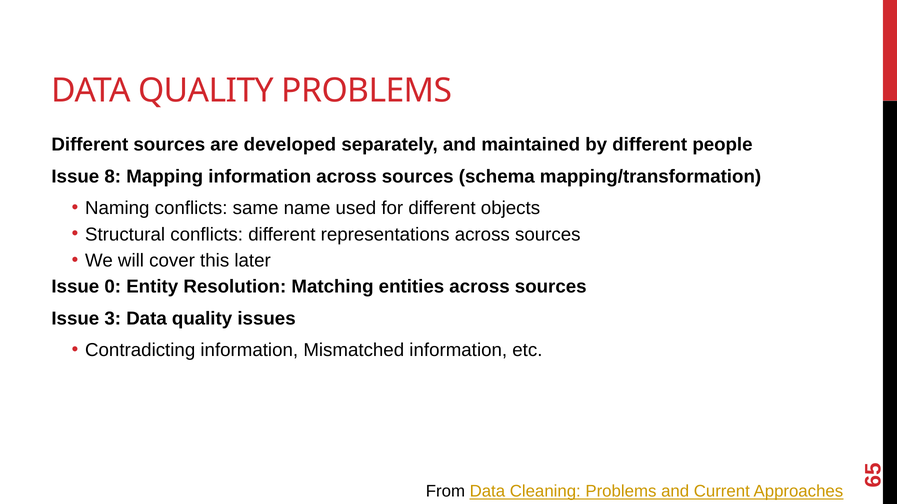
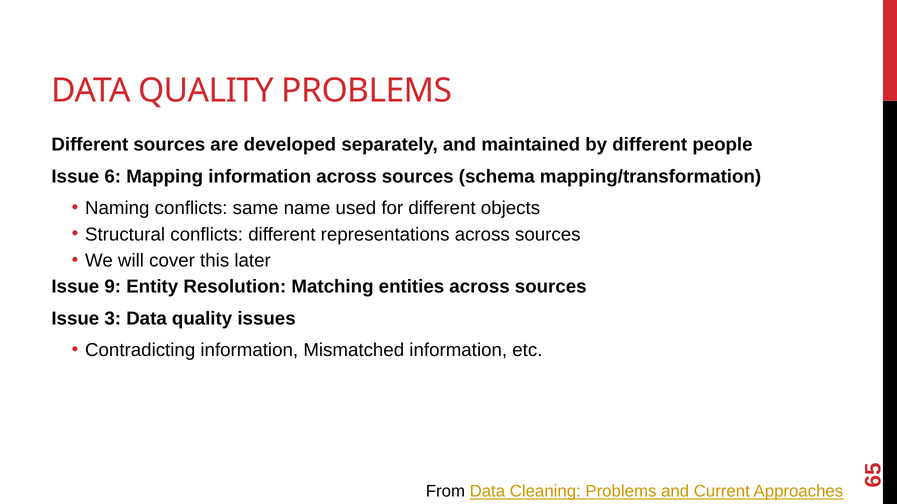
Issue 8: 8 -> 6 (113, 177)
0: 0 -> 9 (113, 287)
